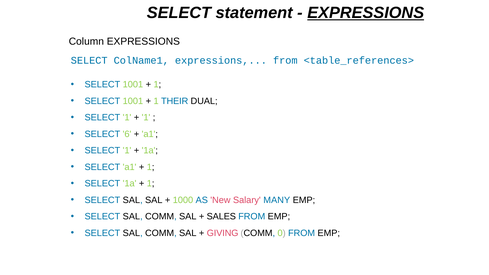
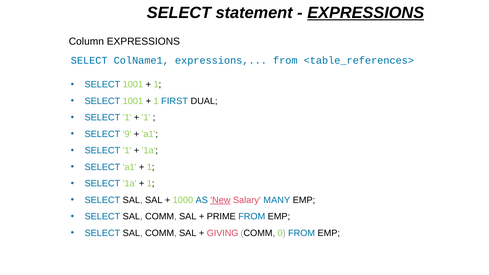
THEIR: THEIR -> FIRST (175, 101)
6: 6 -> 9 (127, 134)
New underline: none -> present (220, 200)
SALES: SALES -> PRIME (221, 217)
